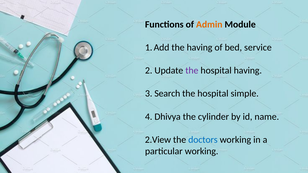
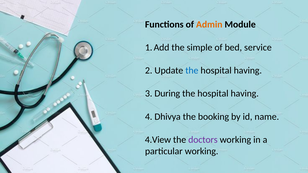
the having: having -> simple (200, 48)
the colour: purple -> blue (192, 71)
Search: Search -> During (167, 94)
simple: simple -> having (245, 94)
cylinder: cylinder -> booking (214, 117)
2.View: 2.View -> 4.View (158, 140)
doctors colour: blue -> purple (203, 140)
